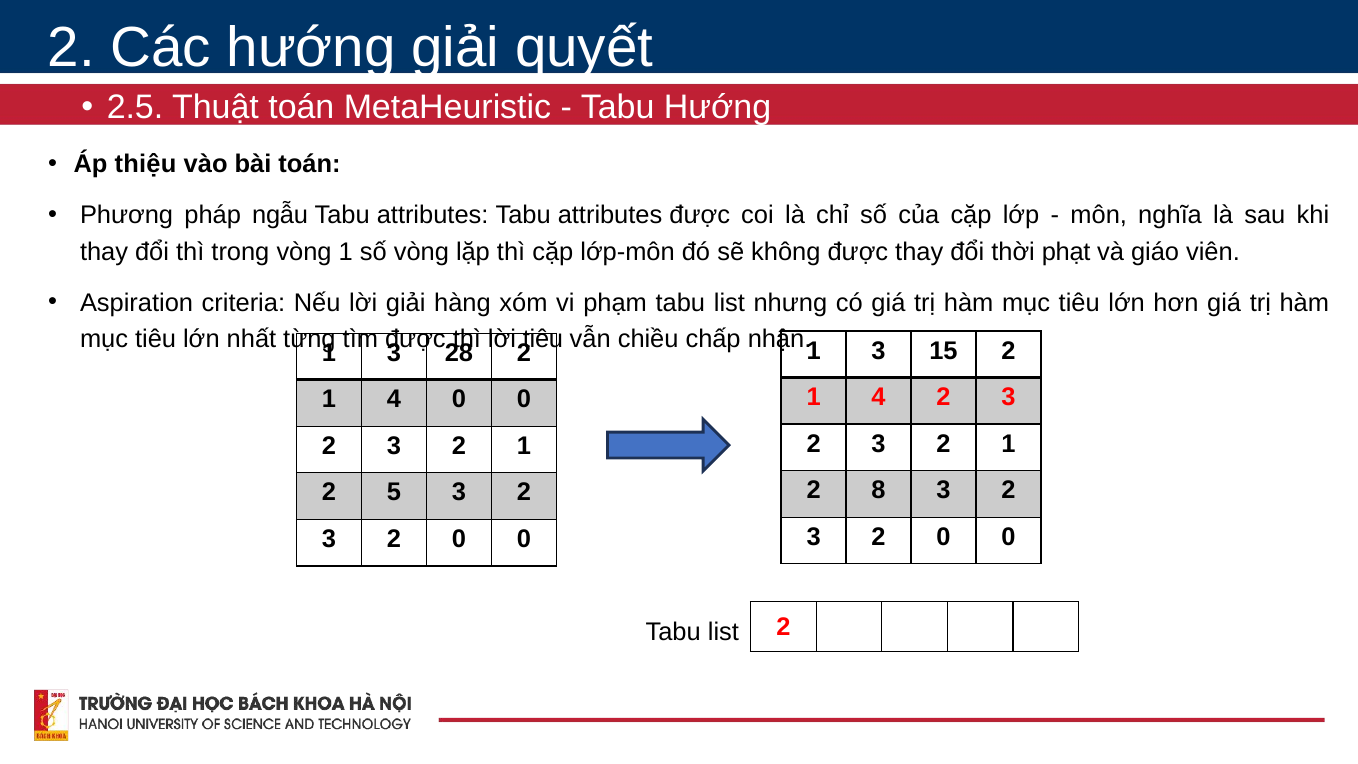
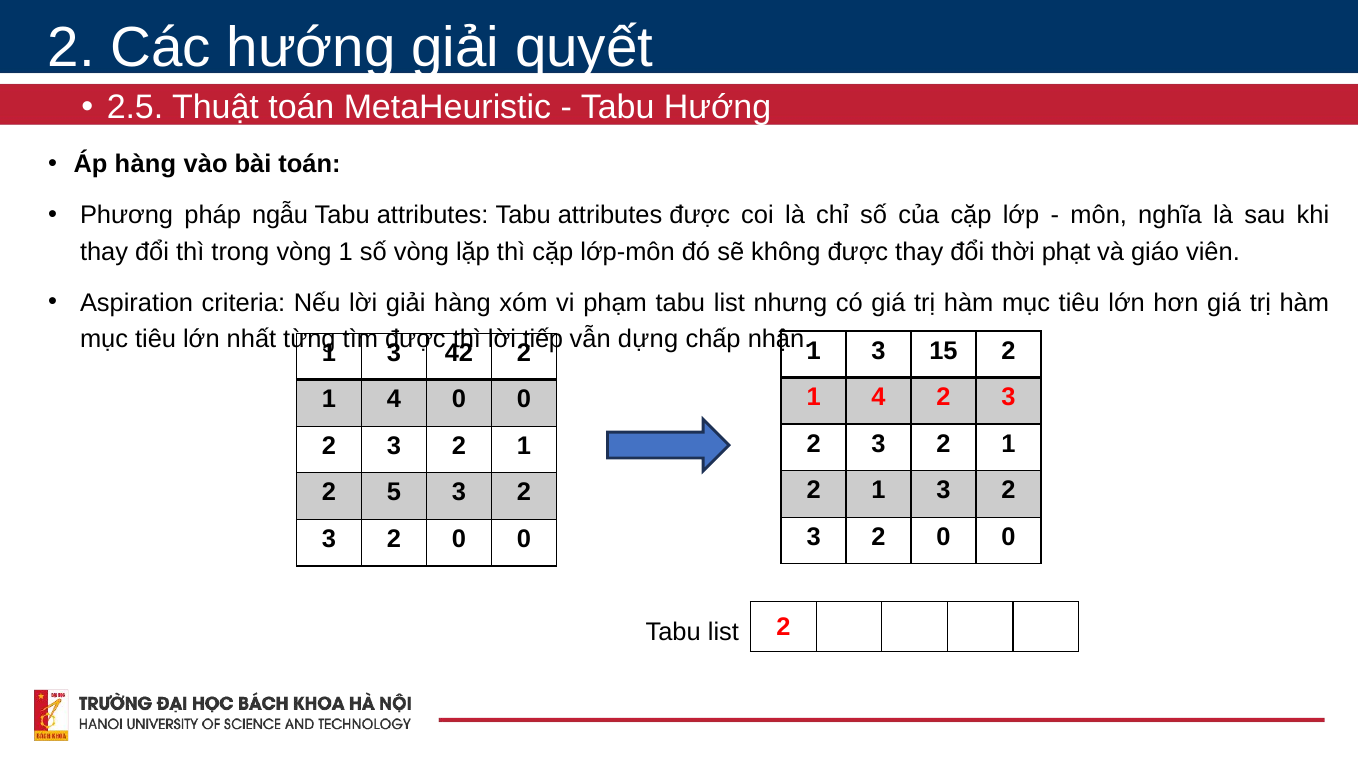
Áp thiệu: thiệu -> hàng (145, 164)
lời tiêu: tiêu -> tiếp (543, 339)
chiều: chiều -> dựng (648, 339)
28: 28 -> 42 (459, 353)
8: 8 -> 1 (879, 490)
